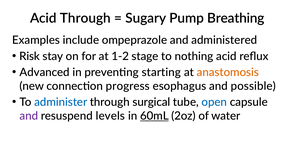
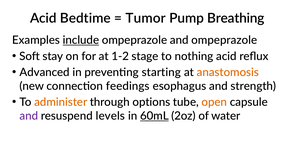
Acid Through: Through -> Bedtime (85, 18)
Sugary: Sugary -> Tumor (146, 18)
include underline: none -> present (81, 40)
and administered: administered -> ompeprazole (224, 40)
Risk: Risk -> Soft (30, 56)
progress: progress -> feedings (128, 86)
possible: possible -> strength (253, 86)
administer colour: blue -> orange (61, 102)
surgical: surgical -> options (151, 102)
open colour: blue -> orange (214, 102)
